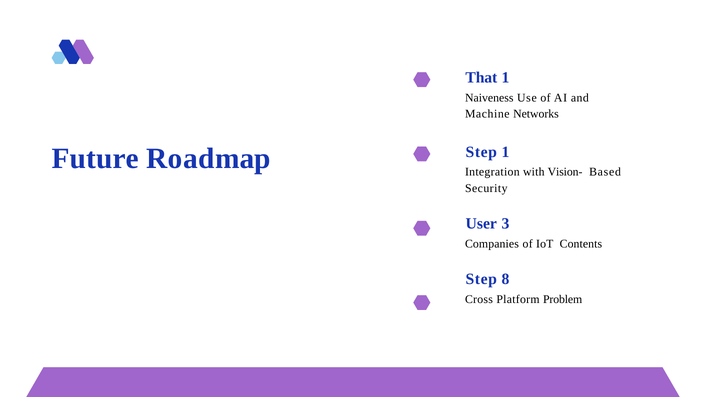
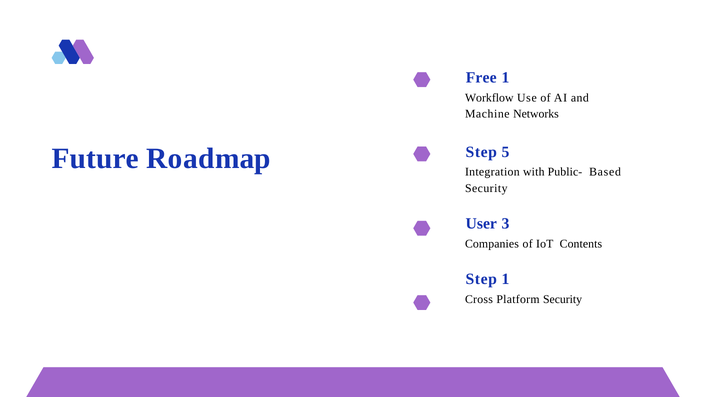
That: That -> Free (481, 78)
Naiveness: Naiveness -> Workflow (489, 98)
Step 1: 1 -> 5 (505, 152)
Vision-: Vision- -> Public- (565, 172)
Step 8: 8 -> 1 (505, 279)
Platform Problem: Problem -> Security (563, 299)
